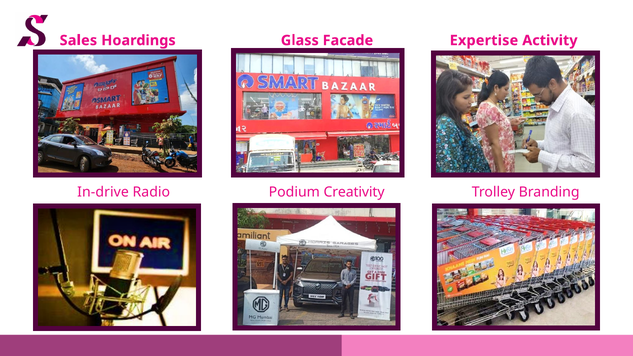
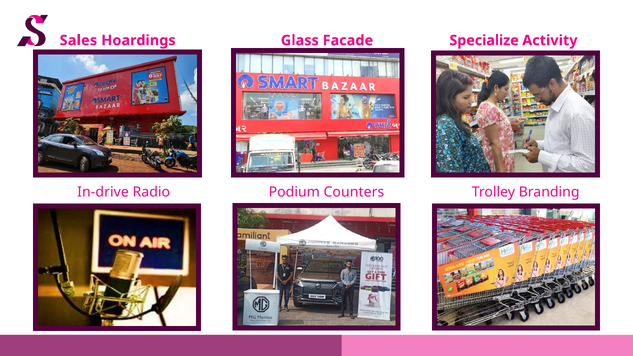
Expertise: Expertise -> Specialize (484, 40)
Creativity: Creativity -> Counters (354, 192)
